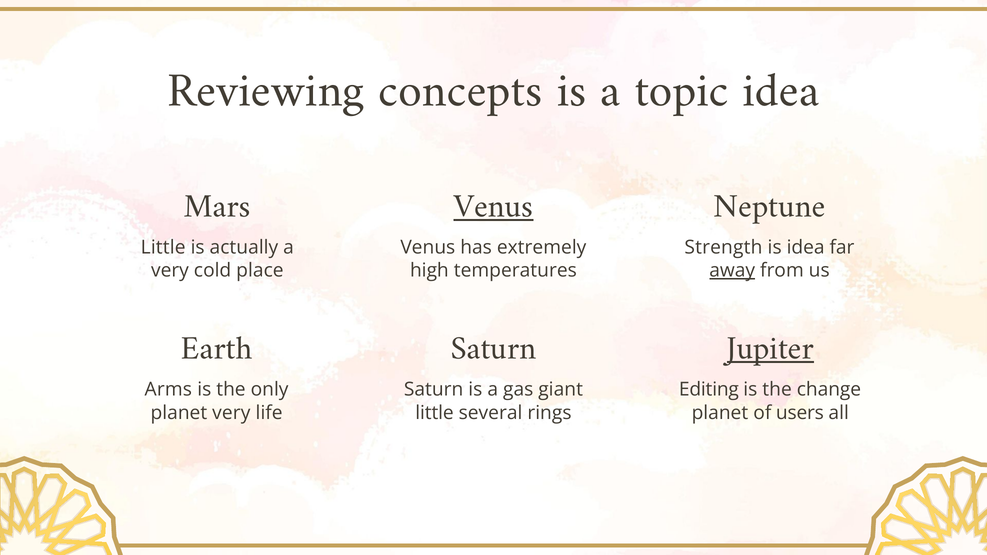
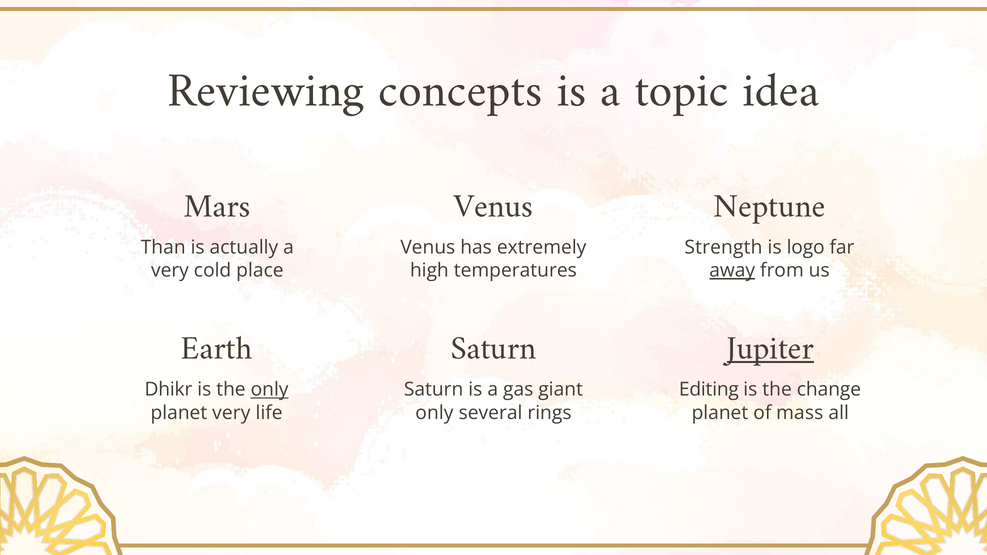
Venus underline: present -> none (494, 206)
Little: Little -> Than (163, 248)
is idea: idea -> logo (806, 248)
Arms: Arms -> Dhikr (168, 390)
only underline: none -> present (270, 390)
little: little -> only (434, 413)
users: users -> mass (800, 413)
